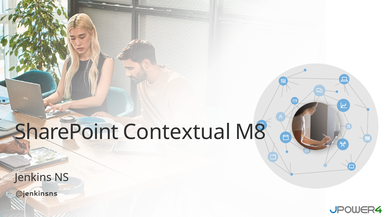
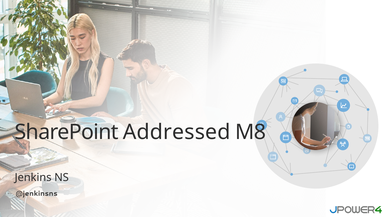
Contextual: Contextual -> Addressed (177, 132)
